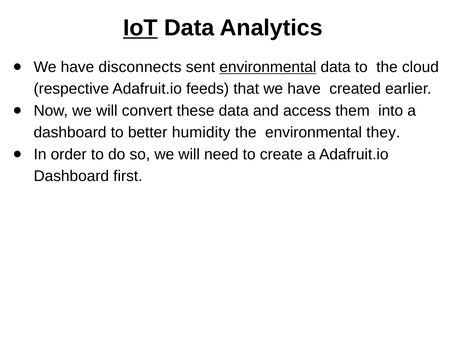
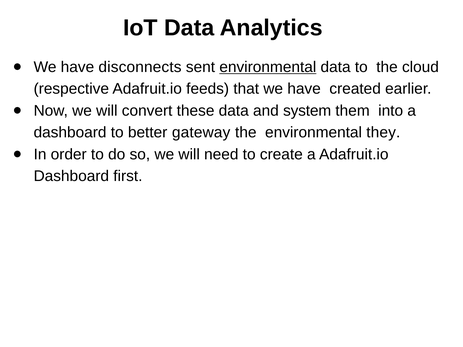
IoT underline: present -> none (140, 28)
access: access -> system (307, 111)
humidity: humidity -> gateway (201, 133)
